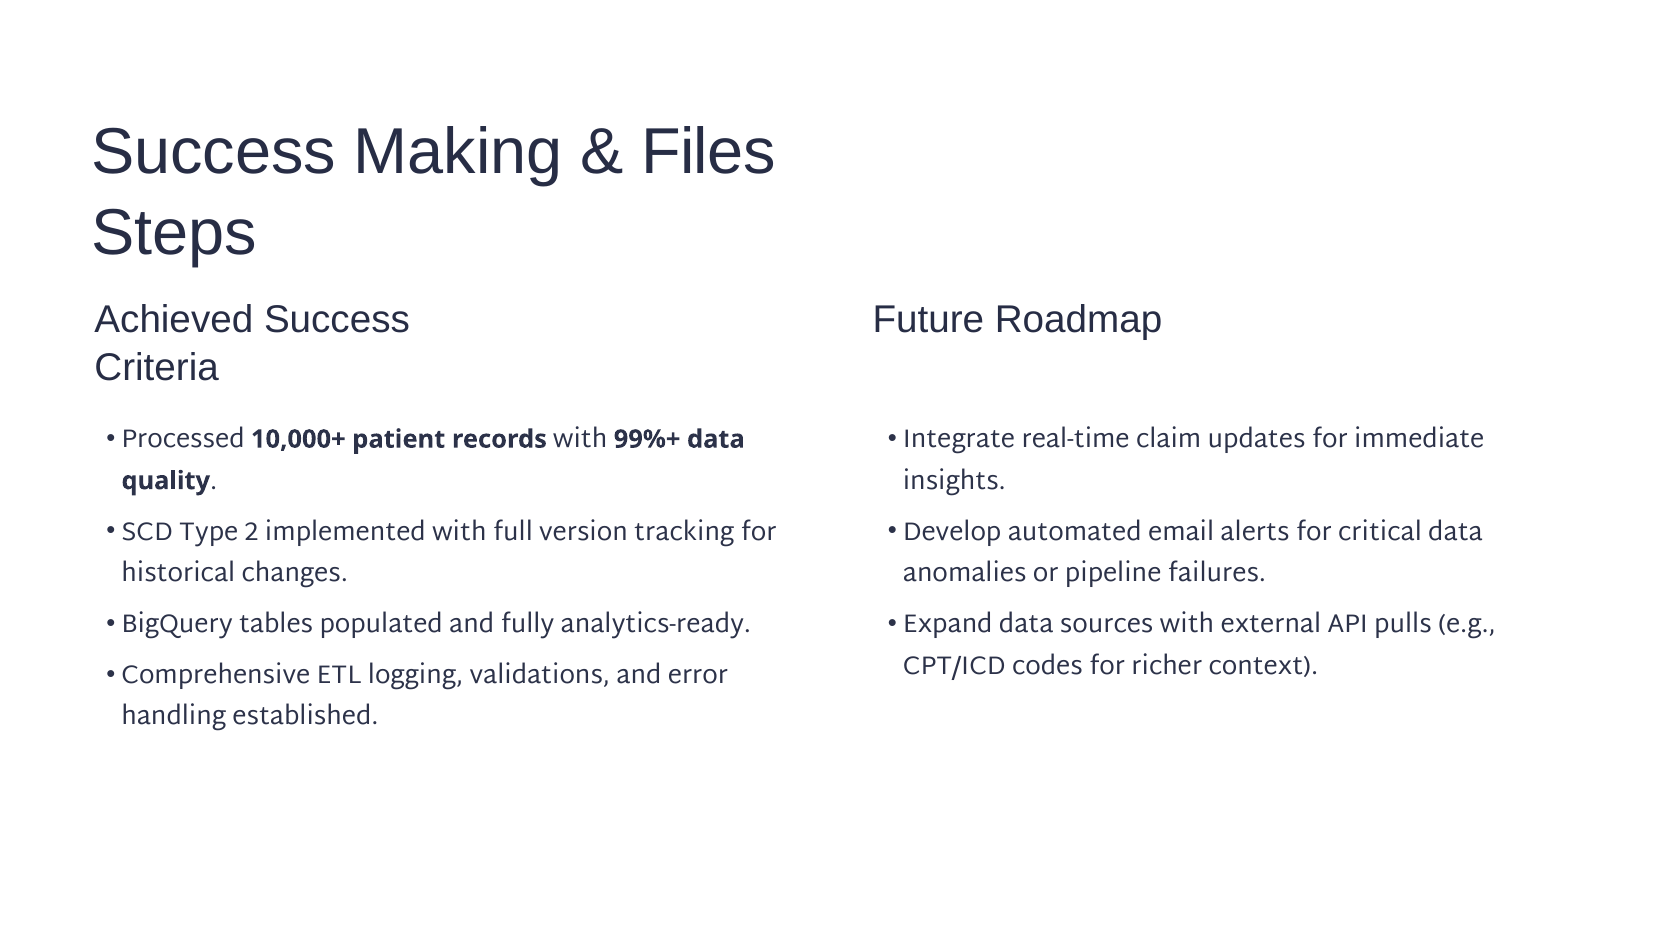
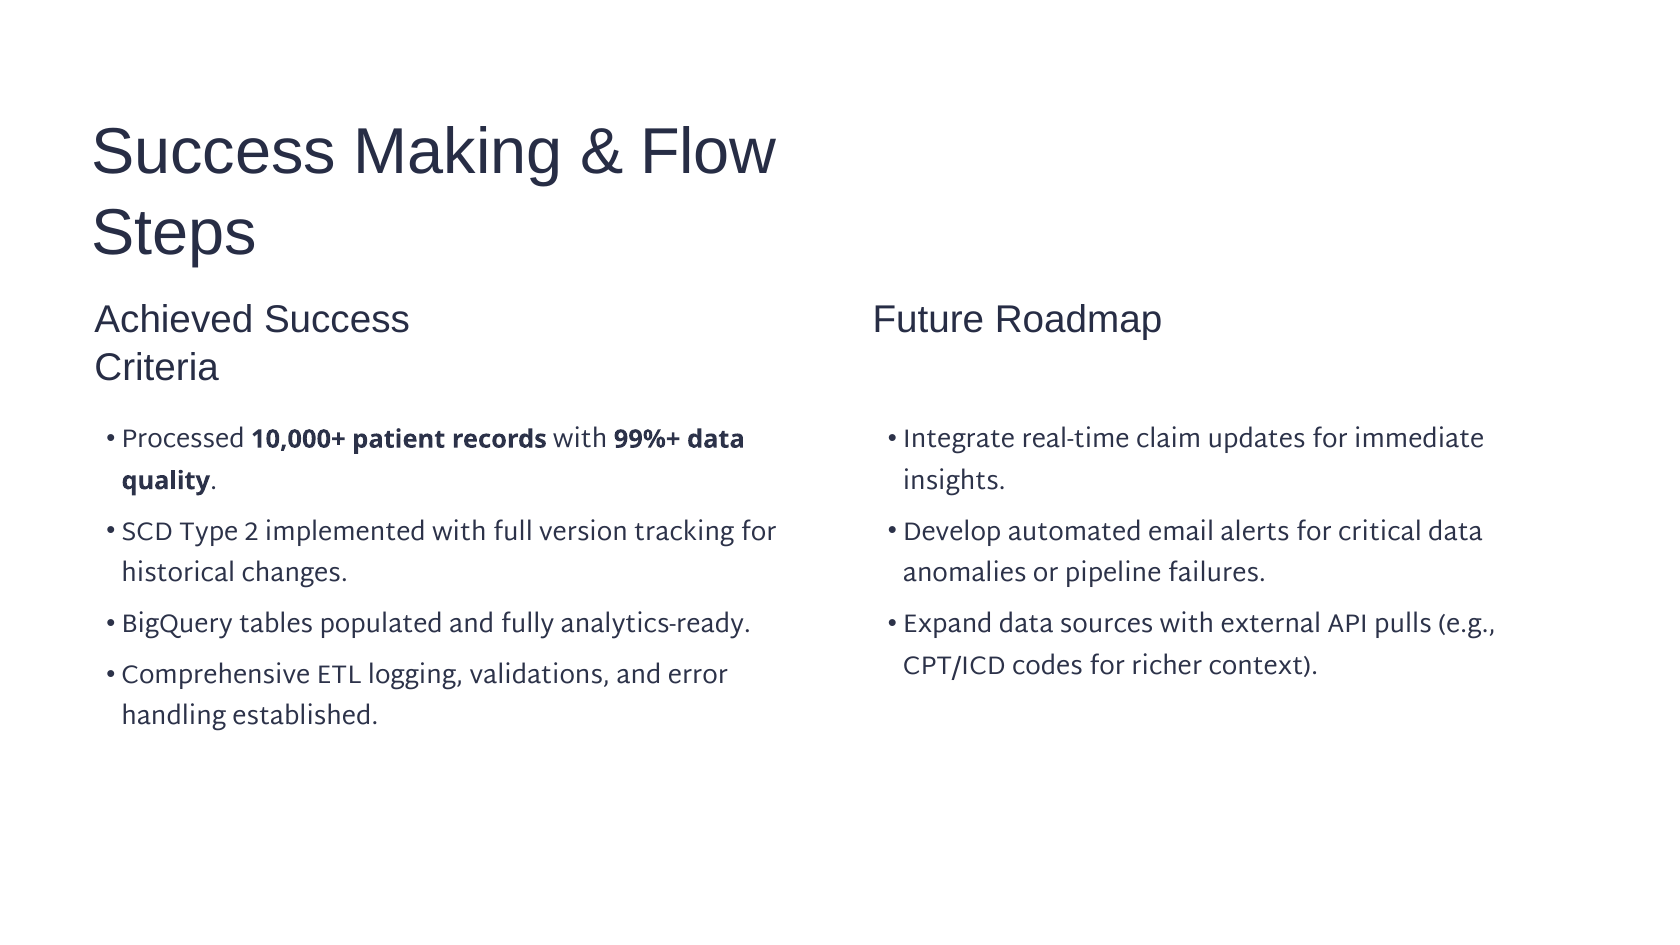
Files: Files -> Flow (708, 152)
